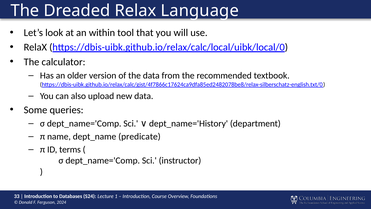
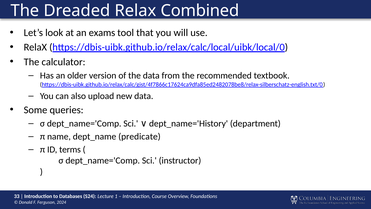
Language: Language -> Combined (200, 11)
within: within -> exams (102, 33)
